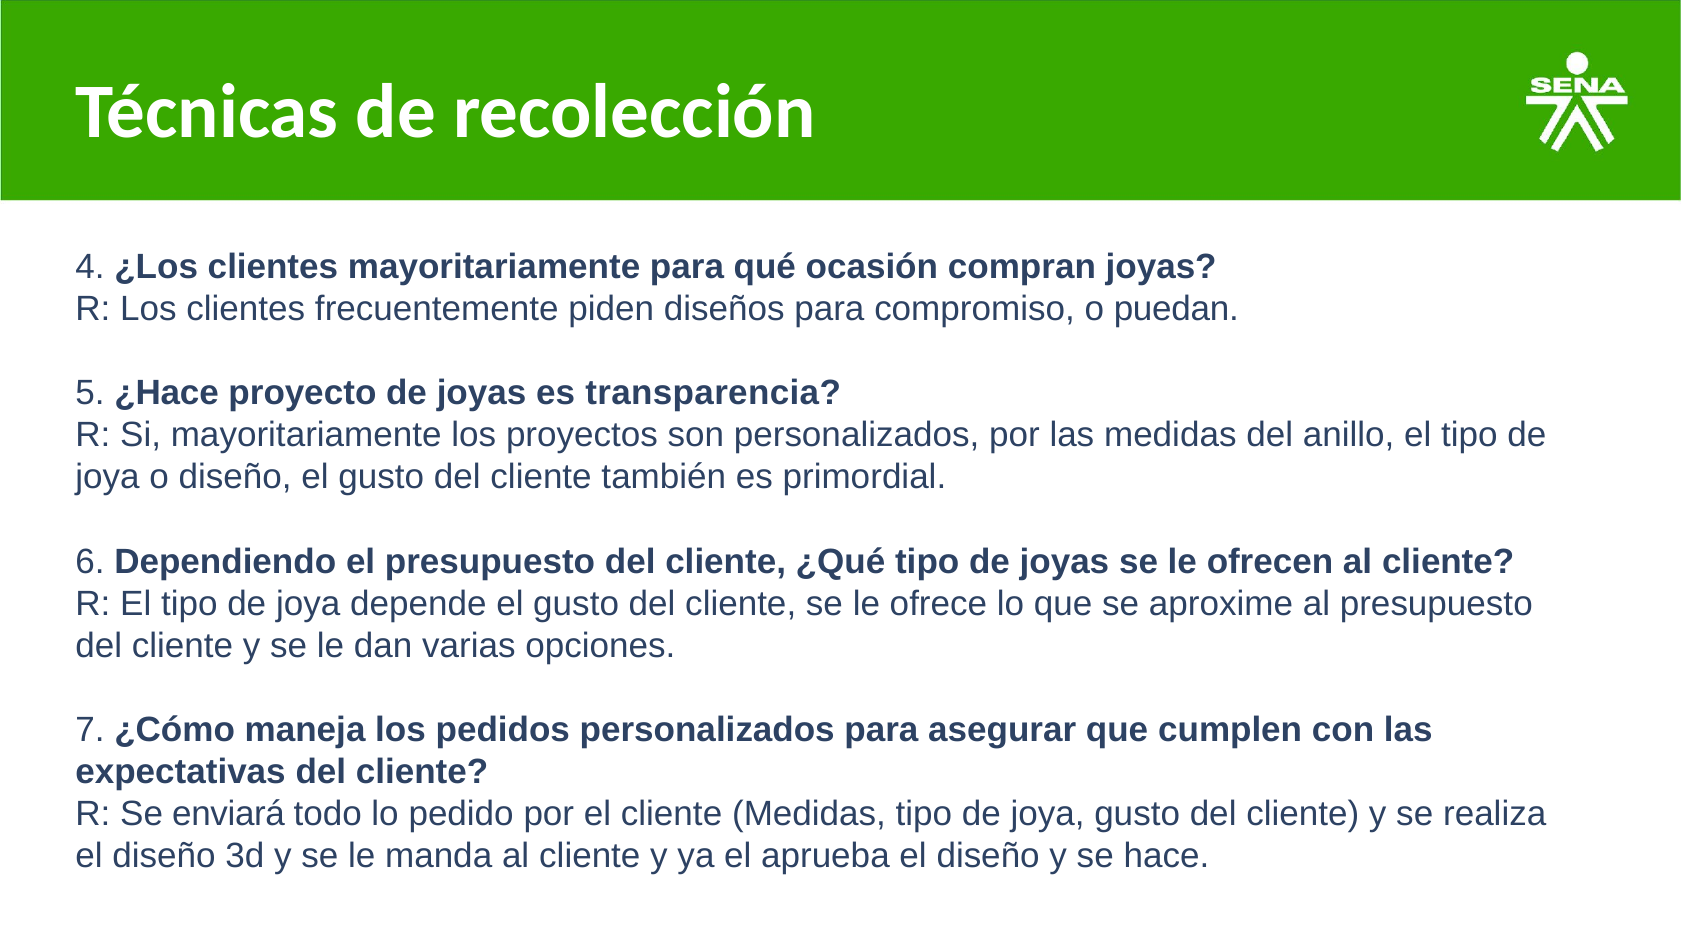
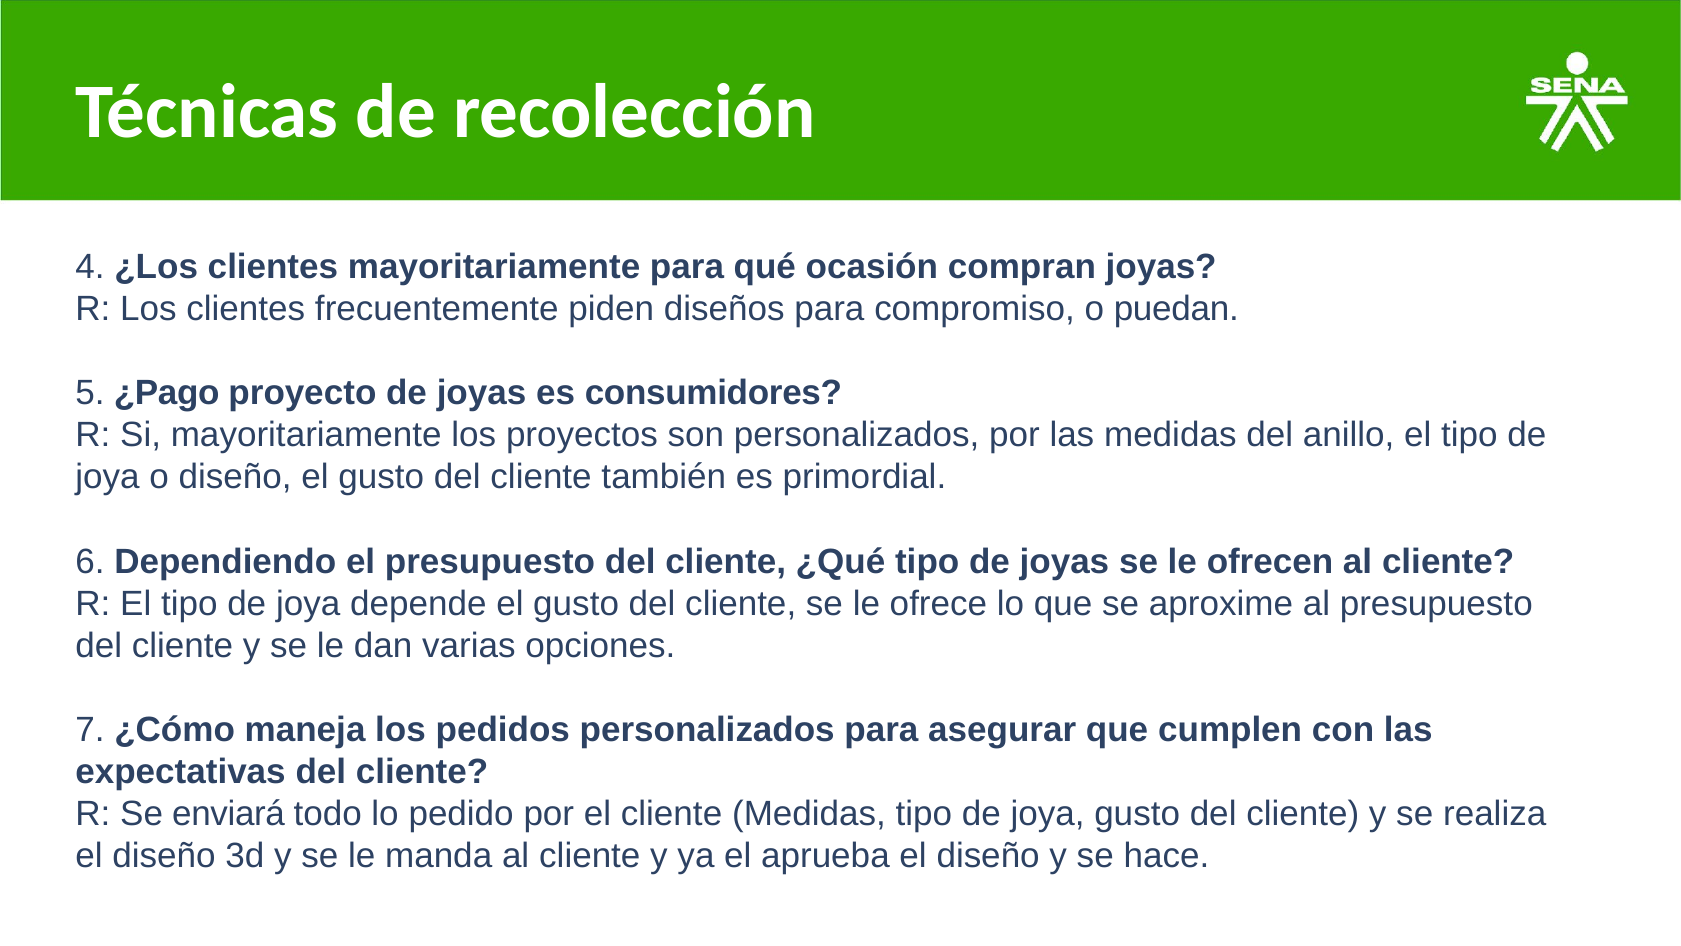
¿Hace: ¿Hace -> ¿Pago (167, 393)
transparencia: transparencia -> consumidores (713, 393)
